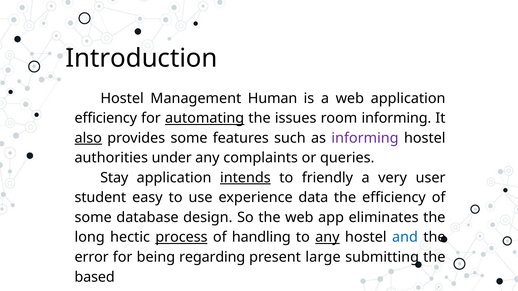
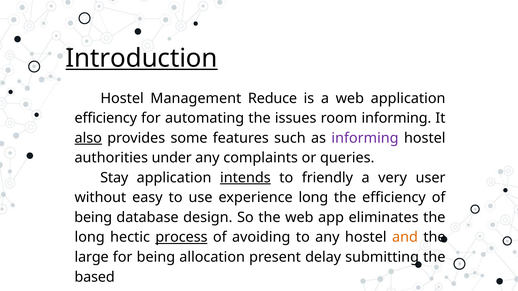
Introduction underline: none -> present (142, 58)
Human: Human -> Reduce (273, 99)
automating underline: present -> none (205, 118)
student: student -> without (100, 198)
experience data: data -> long (313, 198)
some: some -> being (93, 218)
handling: handling -> avoiding (261, 238)
any underline: present -> none (327, 238)
and colour: blue -> orange (405, 238)
error: error -> large (92, 257)
regarding: regarding -> allocation (212, 257)
large: large -> delay (323, 257)
